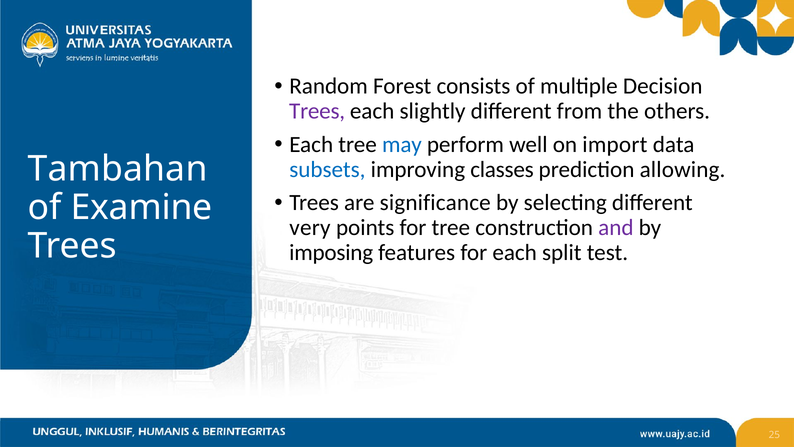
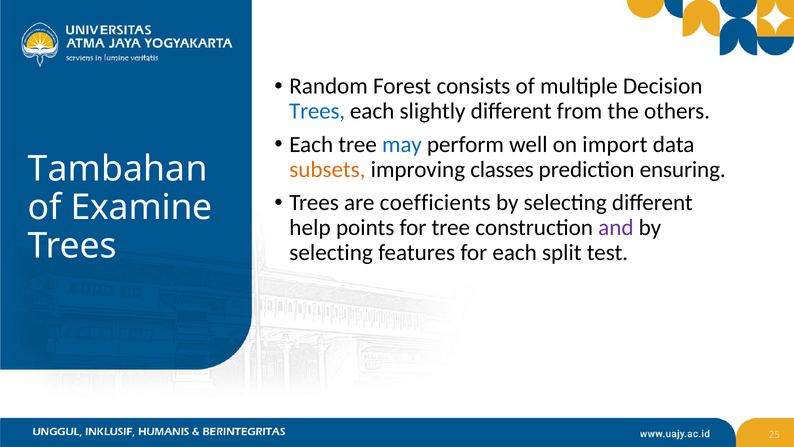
Trees colour: purple -> blue (317, 111)
subsets colour: blue -> orange (327, 169)
allowing: allowing -> ensuring (683, 169)
significance: significance -> coefficients (435, 203)
very: very -> help (310, 228)
imposing: imposing -> selecting (331, 253)
